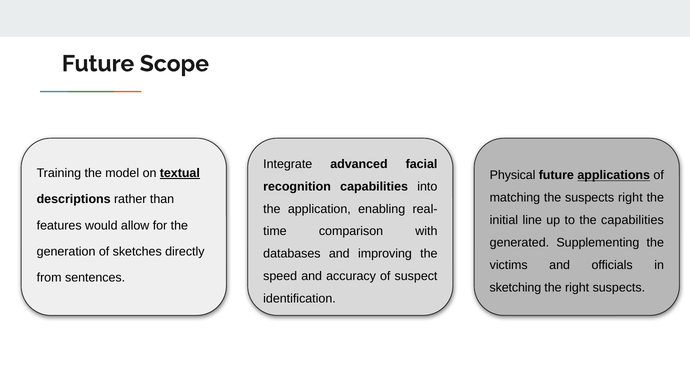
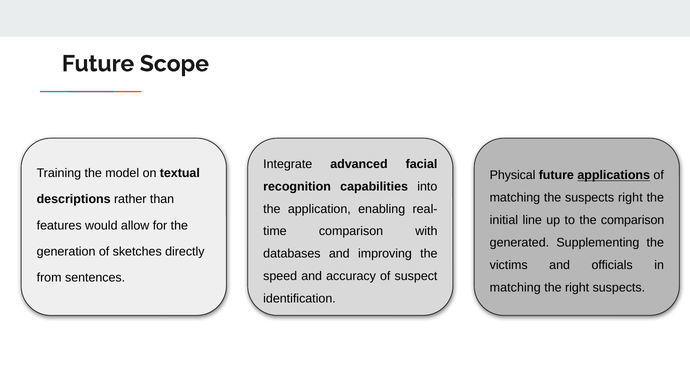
textual underline: present -> none (180, 173)
the capabilities: capabilities -> comparison (633, 220)
sketching: sketching -> matching (515, 288)
